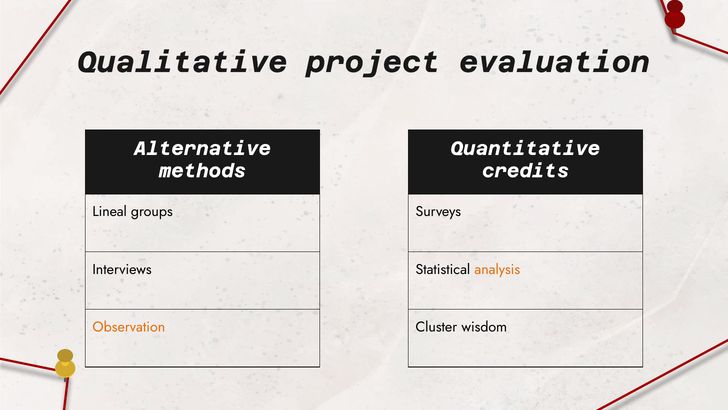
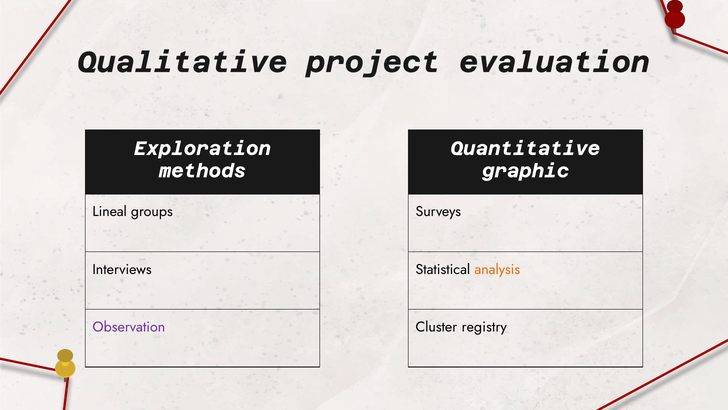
Alternative: Alternative -> Exploration (202, 148)
credits: credits -> graphic (526, 171)
Observation colour: orange -> purple (129, 327)
wisdom: wisdom -> registry (484, 327)
